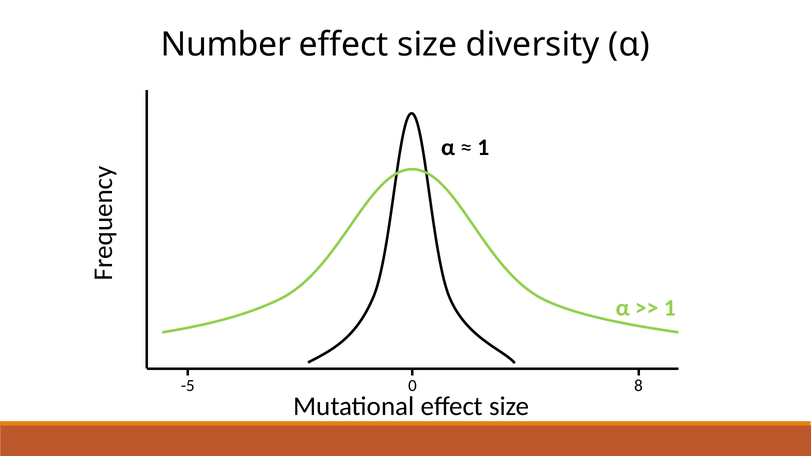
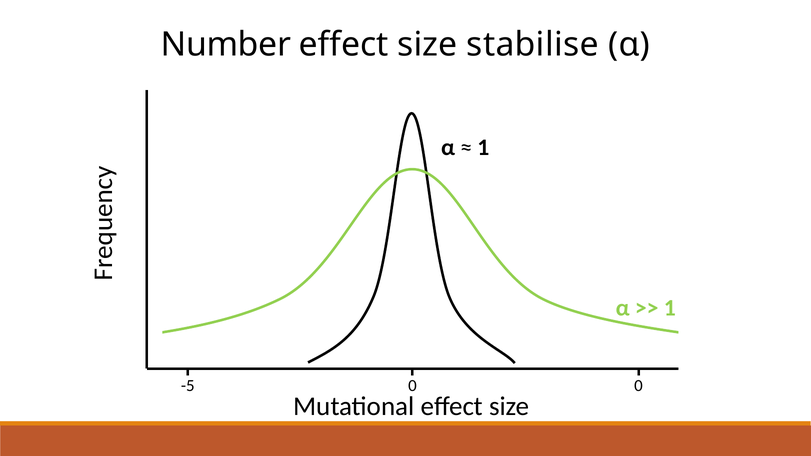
diversity: diversity -> stabilise (533, 45)
0 8: 8 -> 0 (639, 386)
